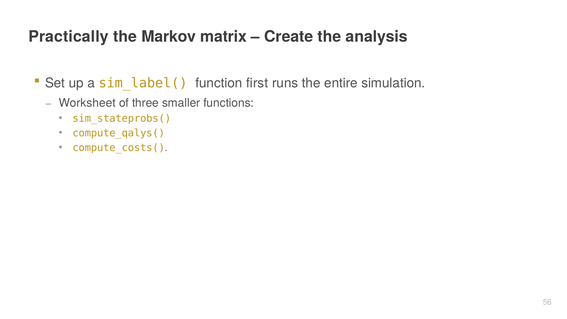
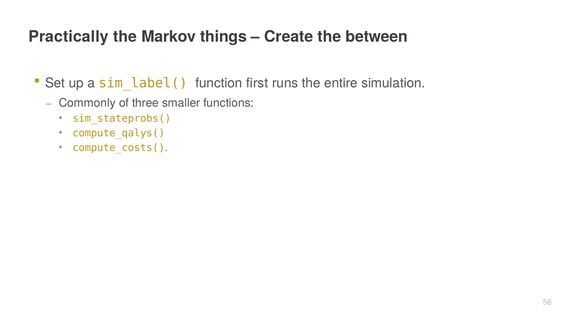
matrix: matrix -> things (224, 37)
analysis: analysis -> between (377, 37)
Worksheet: Worksheet -> Commonly (87, 103)
